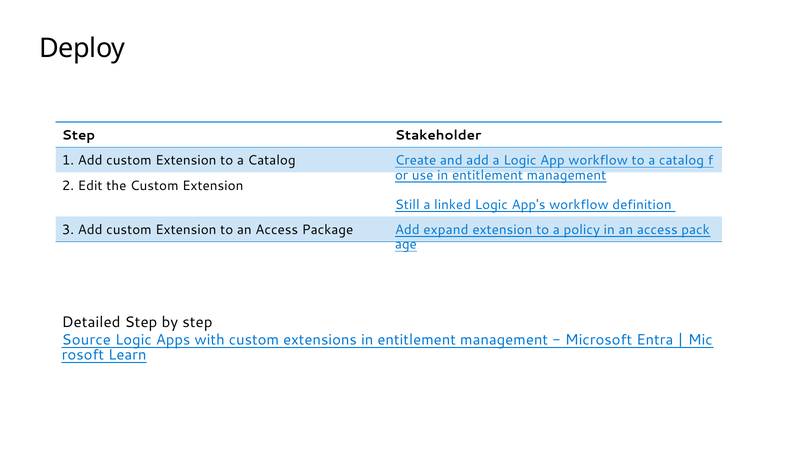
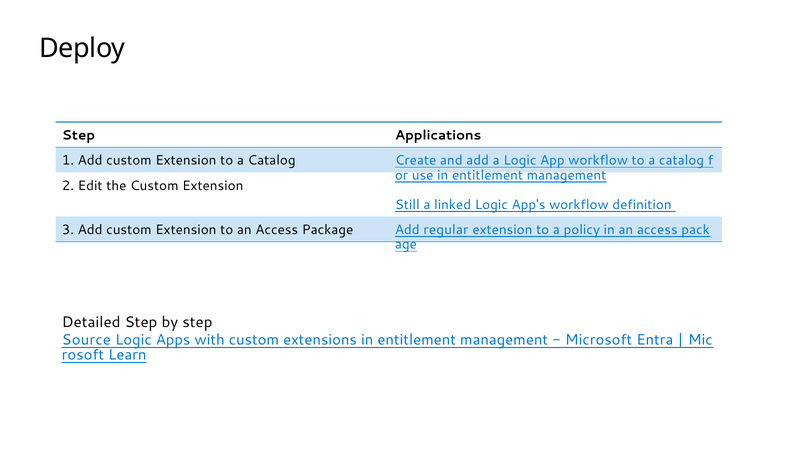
Stakeholder: Stakeholder -> Applications (438, 135)
expand: expand -> regular (446, 230)
